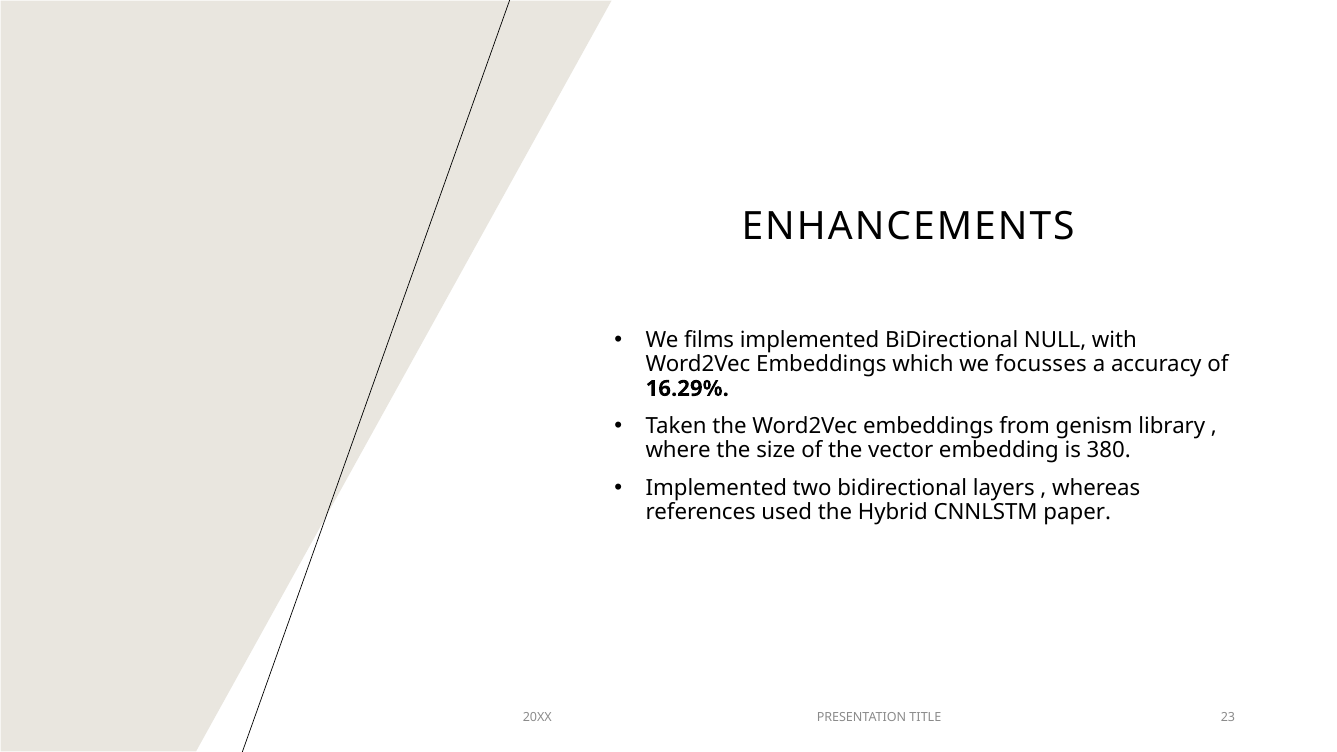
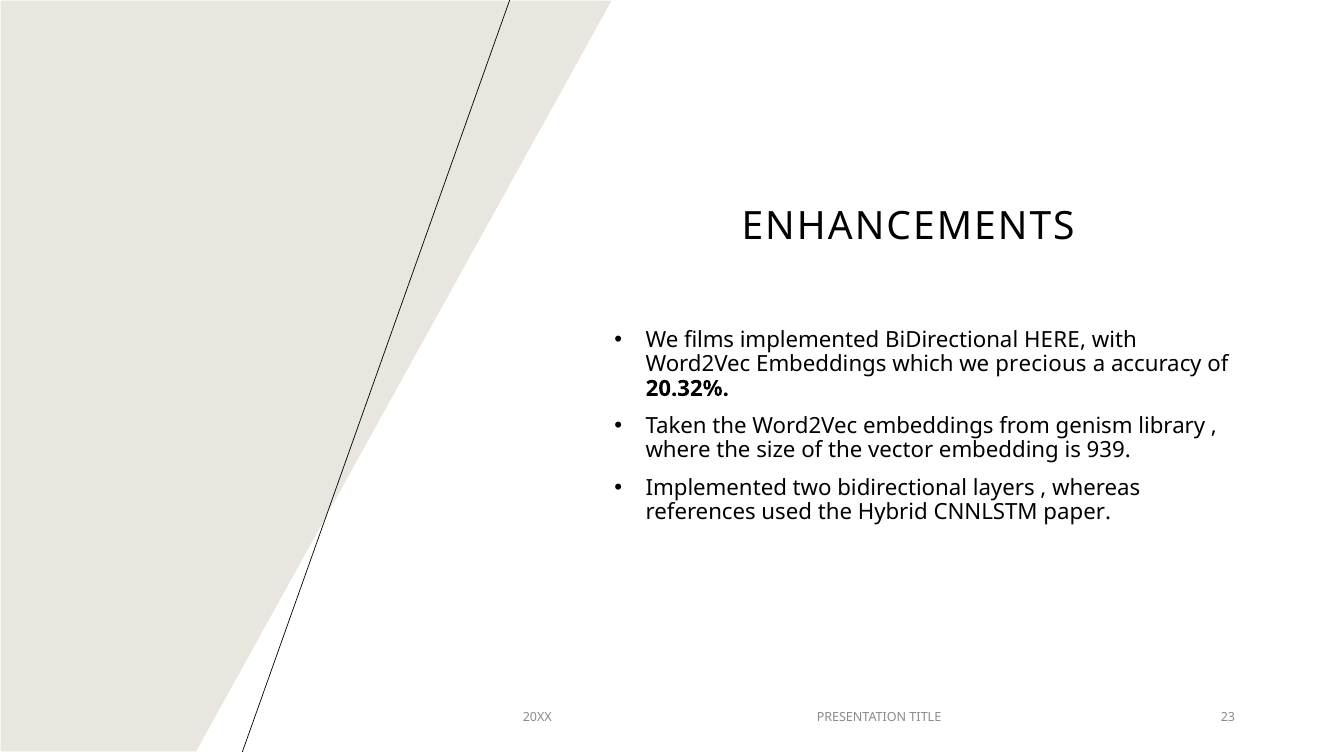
NULL: NULL -> HERE (1055, 340)
focusses: focusses -> precious (1041, 365)
16.29%: 16.29% -> 20.32% (687, 389)
380: 380 -> 939 (1109, 451)
